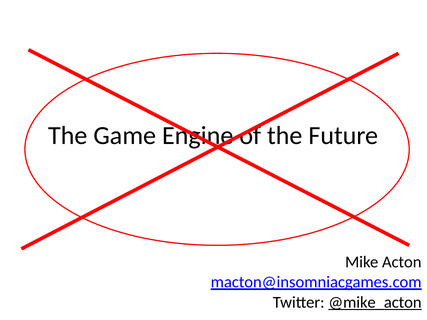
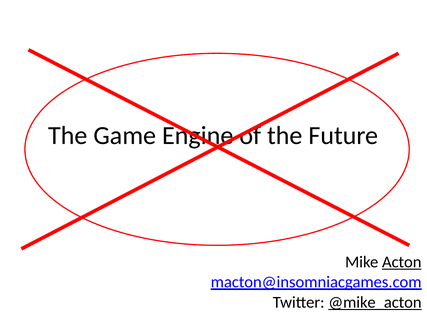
Acton underline: none -> present (402, 262)
